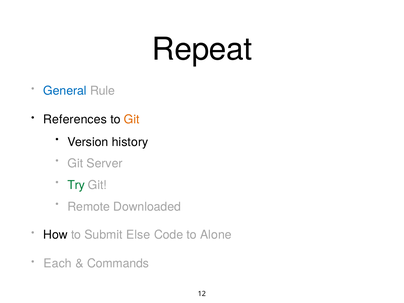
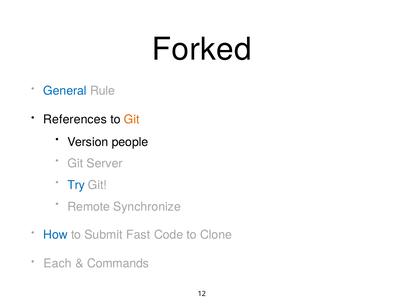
Repeat: Repeat -> Forked (202, 50)
history: history -> people (130, 142)
Try colour: green -> blue (76, 185)
Downloaded: Downloaded -> Synchronize (147, 207)
How colour: black -> blue (56, 235)
Else: Else -> Fast (138, 235)
Alone: Alone -> Clone (216, 235)
